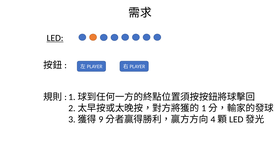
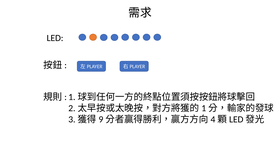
LED underline: present -> none (55, 38)
